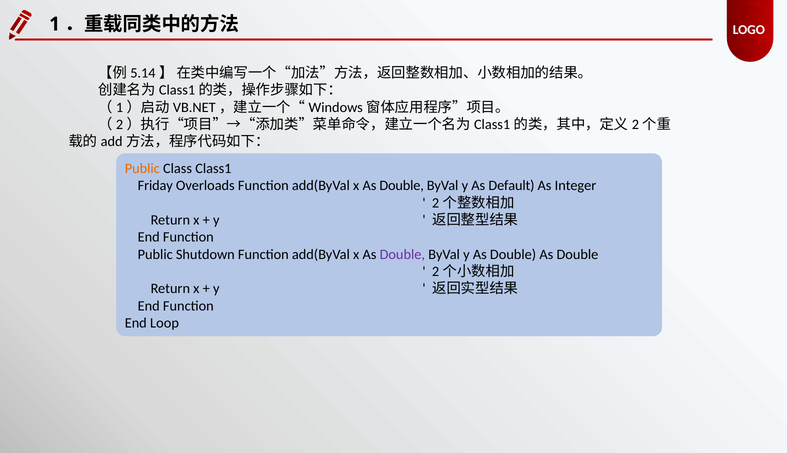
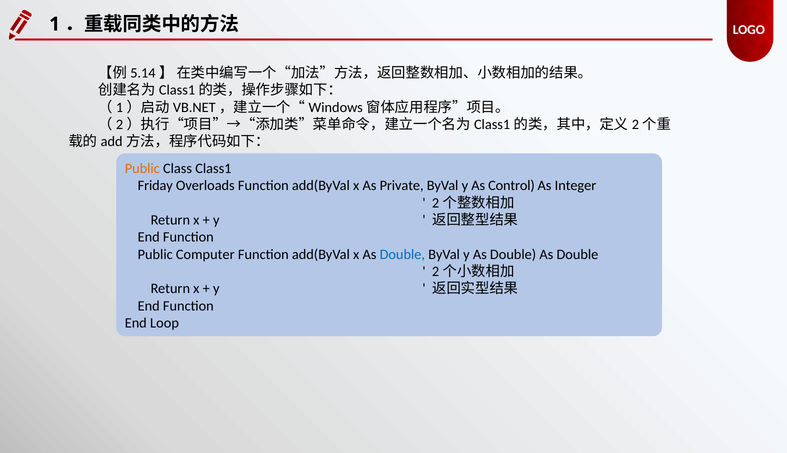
Double: Double -> Private (402, 186)
Default: Default -> Control (511, 186)
Shutdown: Shutdown -> Computer (205, 254)
Double colour: purple -> blue (402, 254)
